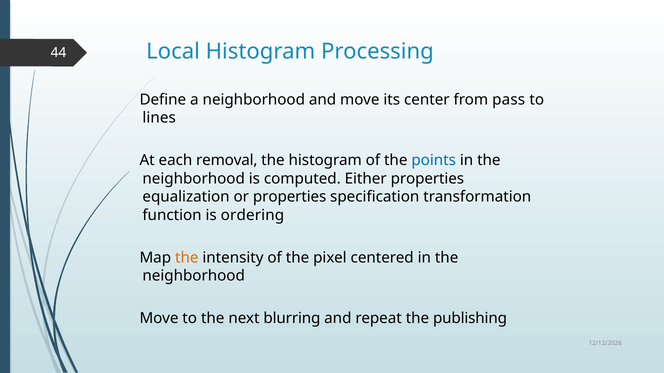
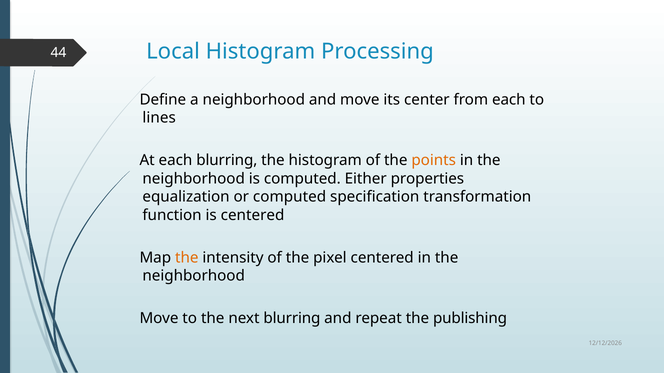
from pass: pass -> each (509, 100)
each removal: removal -> blurring (227, 161)
points colour: blue -> orange (434, 161)
or properties: properties -> computed (290, 197)
is ordering: ordering -> centered (253, 215)
